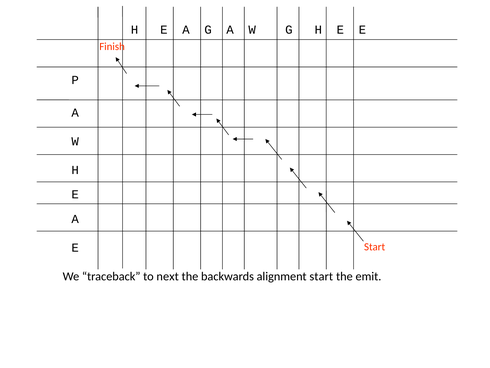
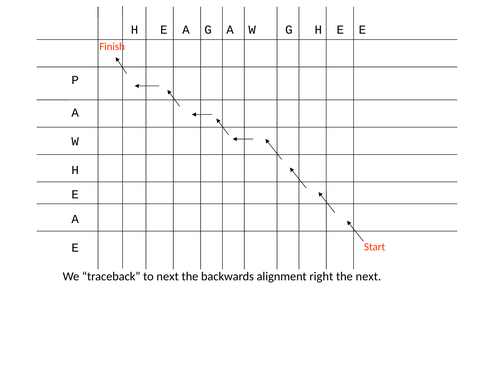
alignment start: start -> right (321, 276)
the emit: emit -> next (368, 276)
